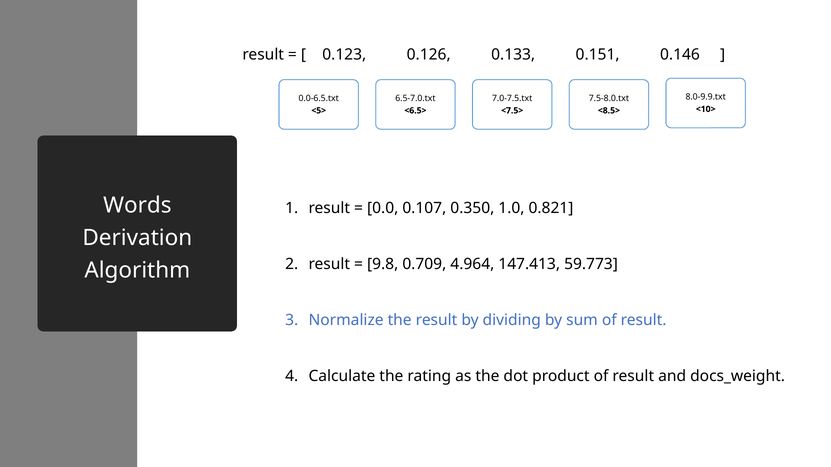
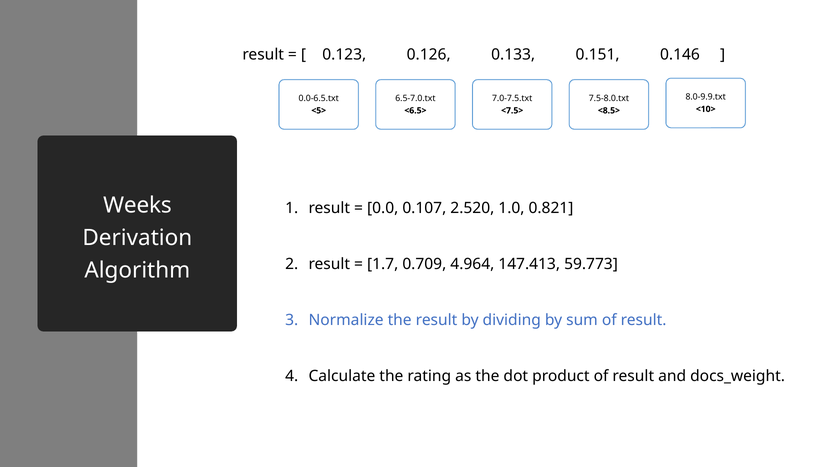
Words: Words -> Weeks (137, 206)
0.350: 0.350 -> 2.520 (472, 208)
9.8: 9.8 -> 1.7 (383, 264)
